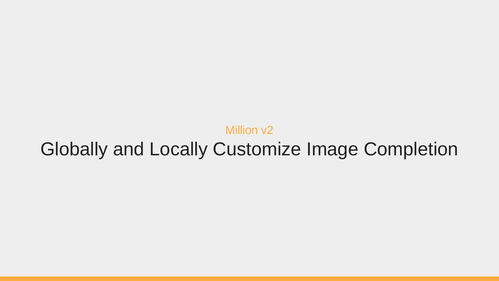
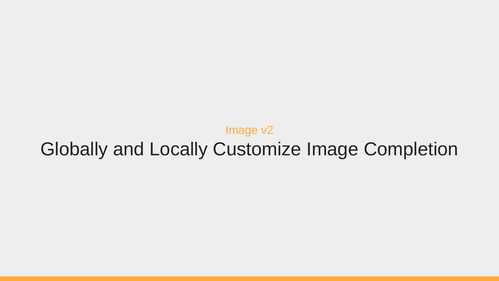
Million: Million -> Image (242, 130)
